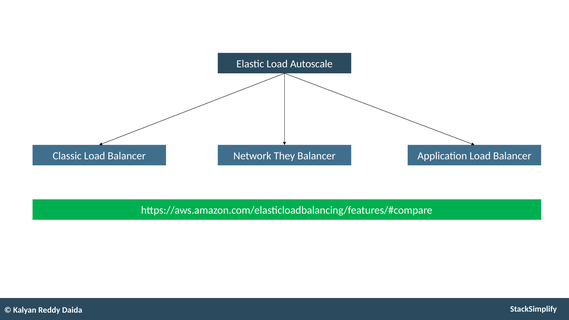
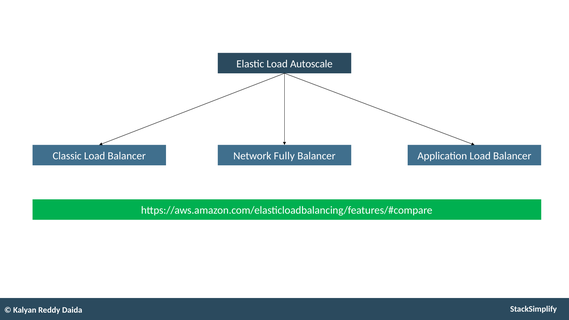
They: They -> Fully (284, 156)
